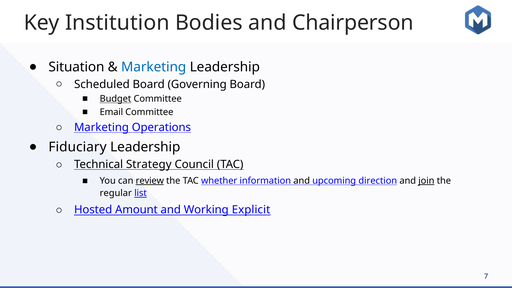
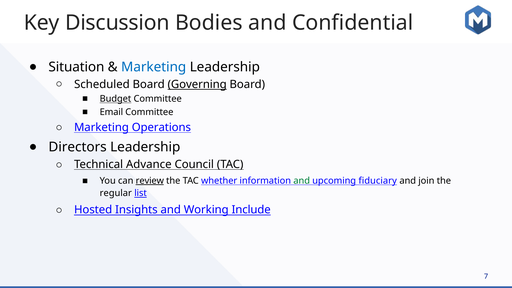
Institution: Institution -> Discussion (117, 23)
Chairperson: Chairperson -> Confidential (353, 23)
Governing underline: none -> present (197, 84)
Fiduciary: Fiduciary -> Directors (78, 147)
Strategy: Strategy -> Advance (149, 164)
and colour: black -> green (302, 181)
direction: direction -> fiduciary (378, 181)
join underline: present -> none (426, 181)
Amount: Amount -> Insights (136, 210)
Explicit: Explicit -> Include (251, 210)
